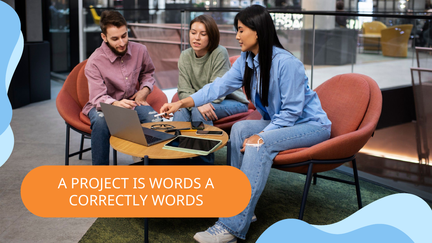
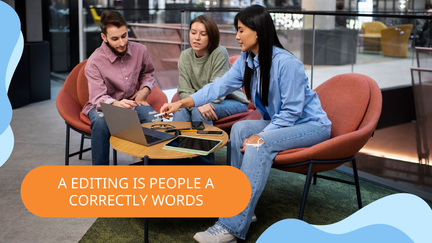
PROJECT: PROJECT -> EDITING (100, 184)
IS WORDS: WORDS -> PEOPLE (175, 184)
